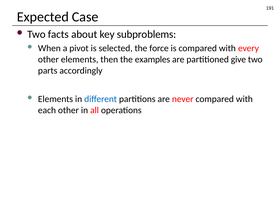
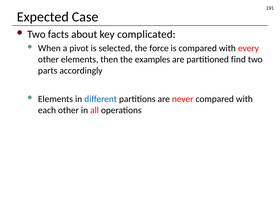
subproblems: subproblems -> complicated (146, 34)
give: give -> find (238, 59)
